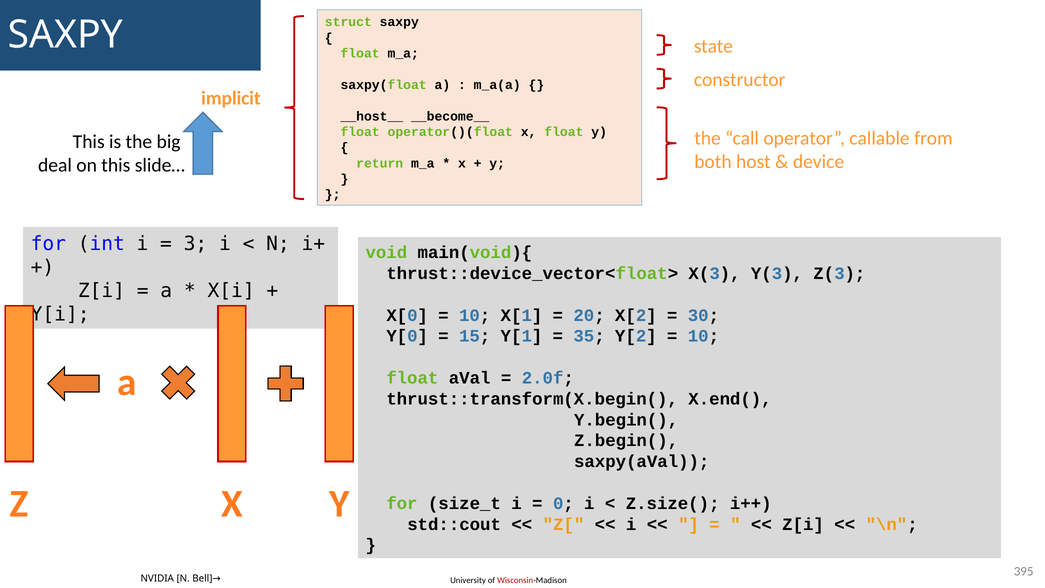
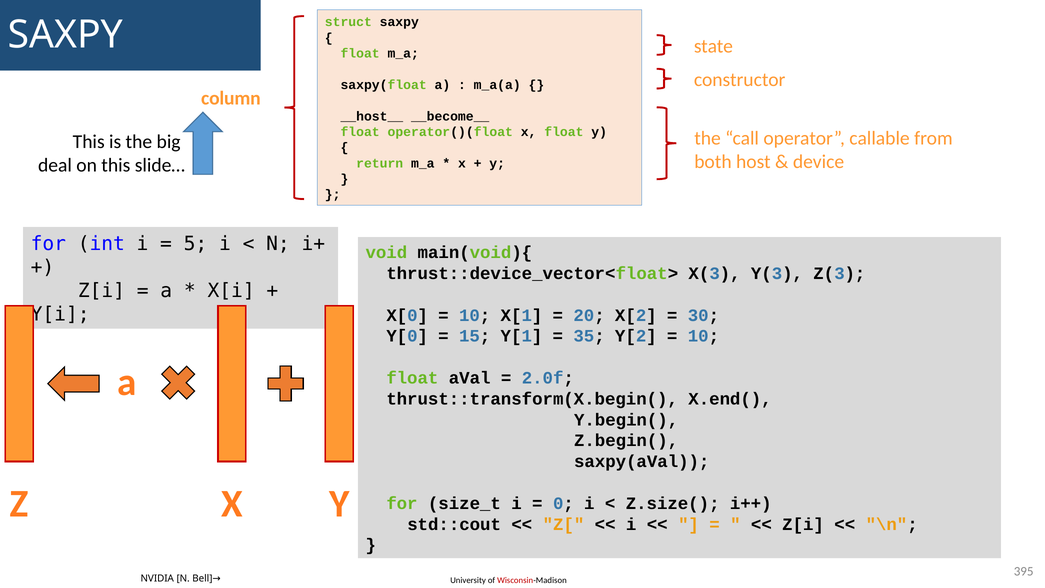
implicit: implicit -> column (231, 98)
3: 3 -> 5 (195, 244)
